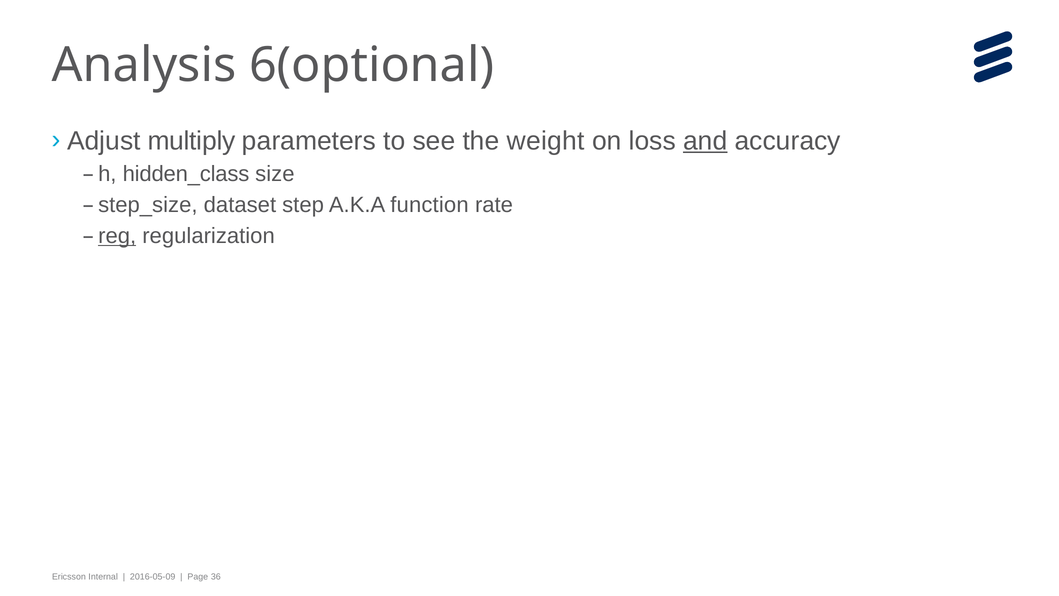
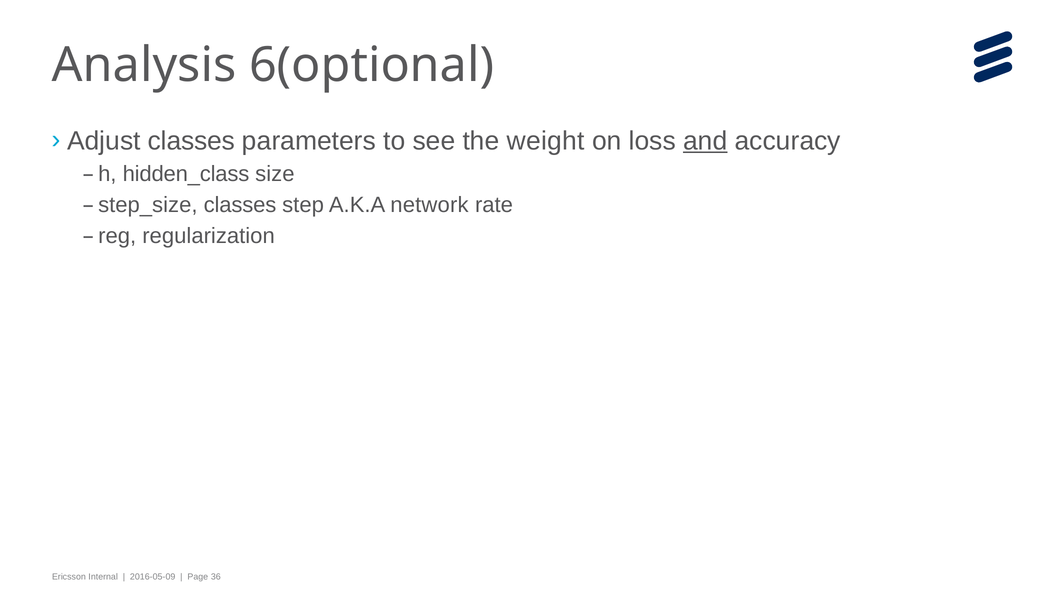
multiply: multiply -> classes (191, 141)
step_size dataset: dataset -> classes (240, 205)
function: function -> network (429, 205)
reg underline: present -> none (117, 236)
